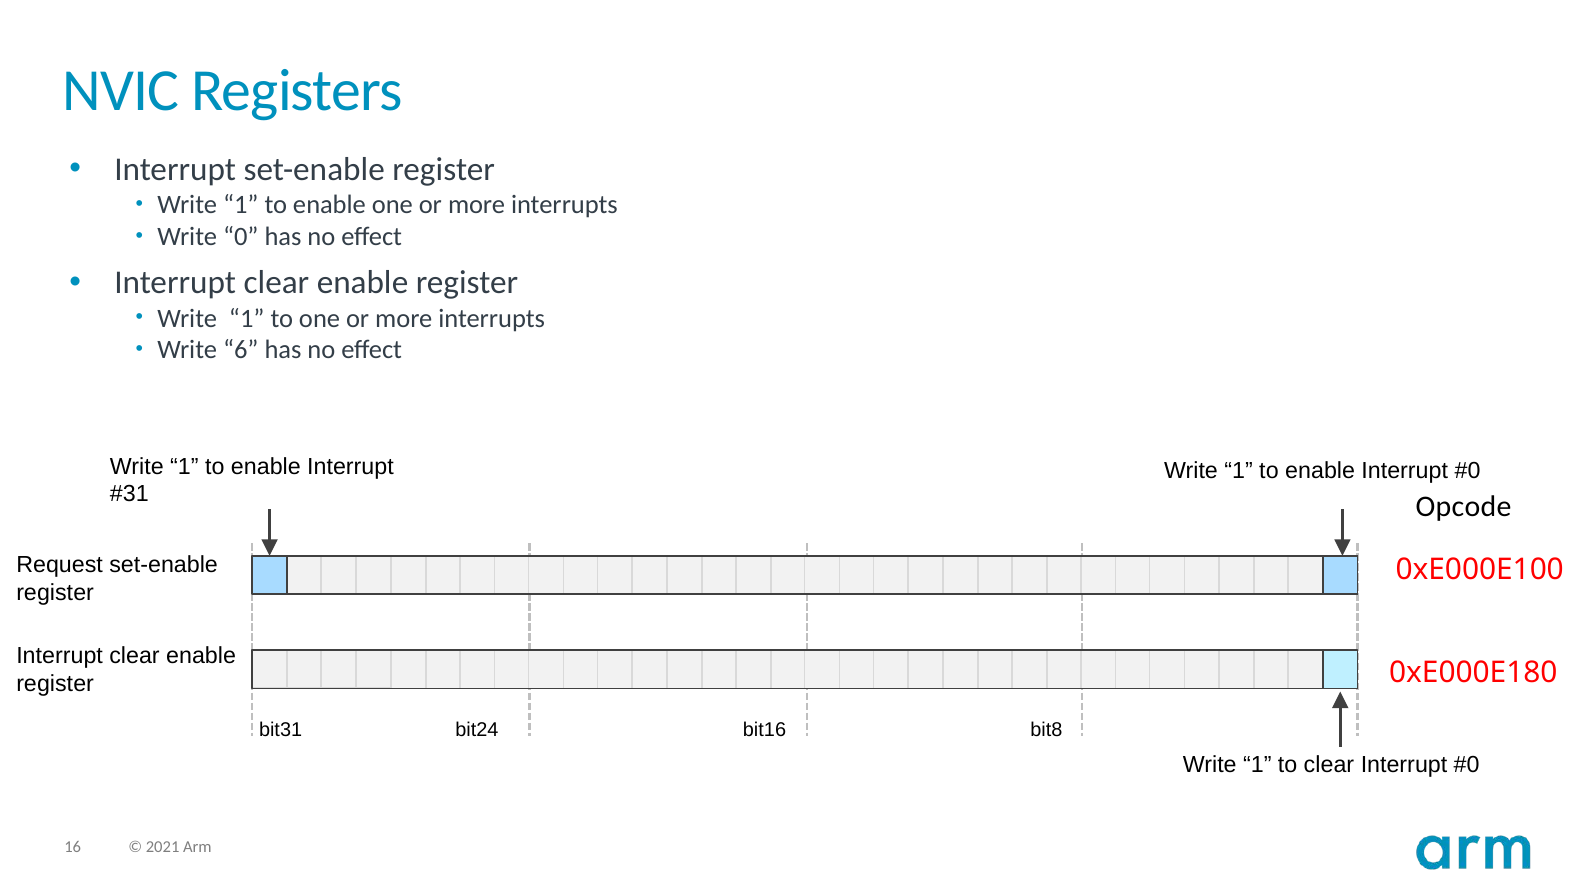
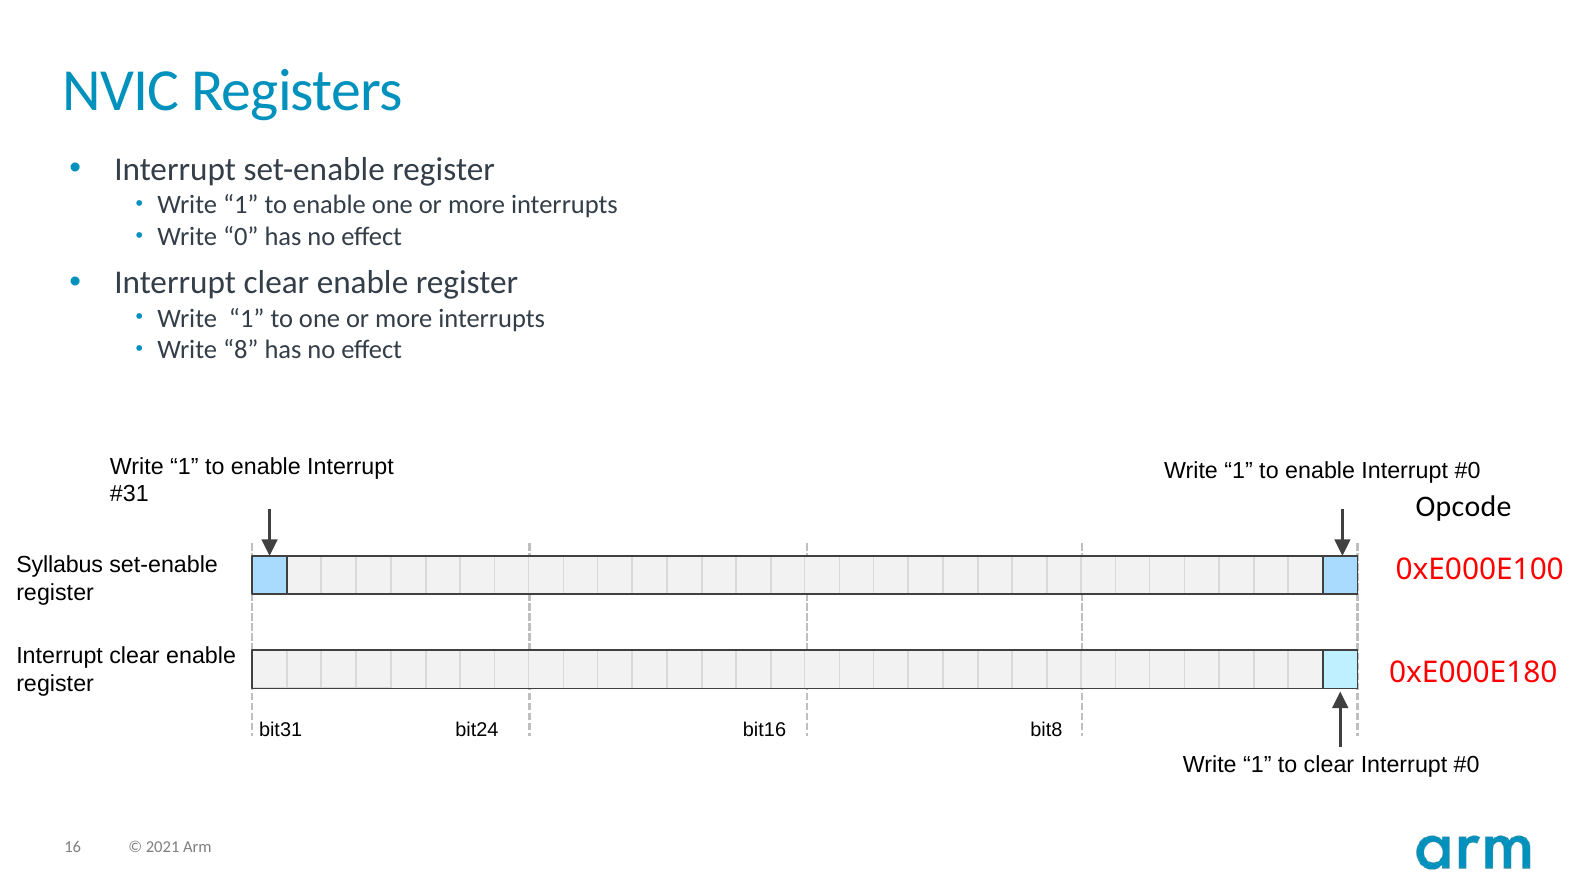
6: 6 -> 8 (241, 350)
Request: Request -> Syllabus (60, 565)
